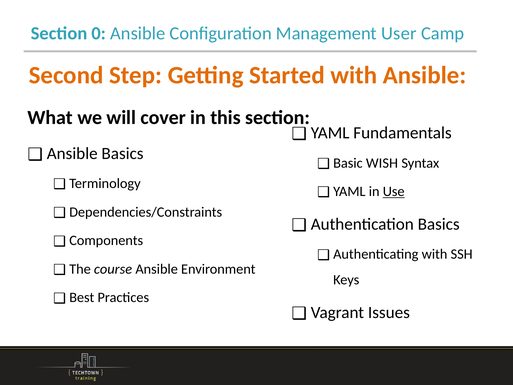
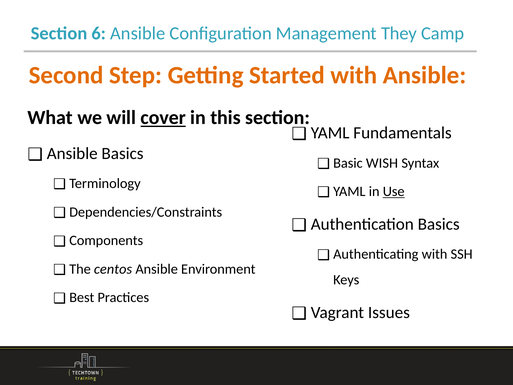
0: 0 -> 6 (99, 33)
User: User -> They (399, 33)
cover underline: none -> present (163, 118)
course: course -> centos (113, 269)
